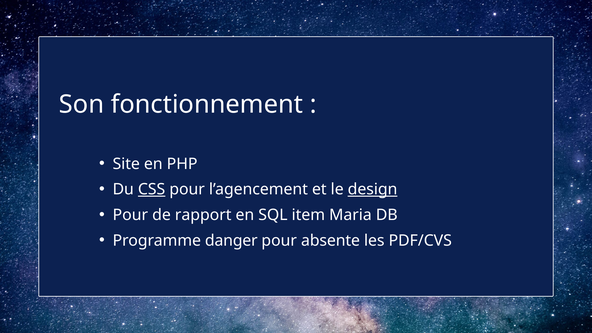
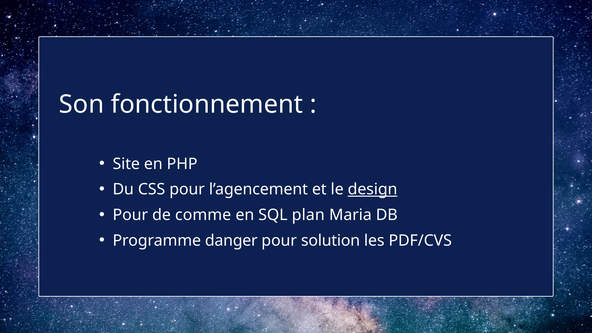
CSS underline: present -> none (152, 189)
rapport: rapport -> comme (203, 215)
item: item -> plan (308, 215)
absente: absente -> solution (331, 241)
